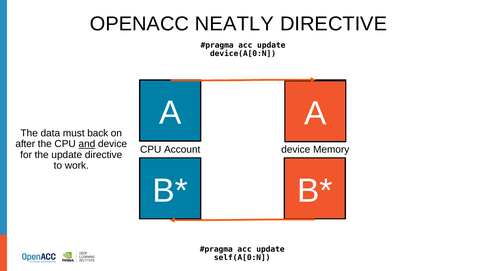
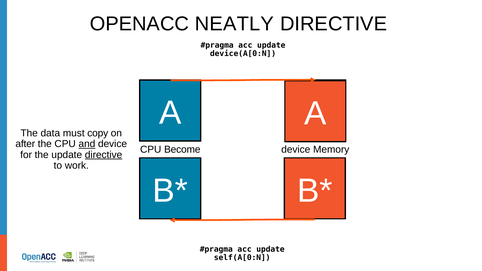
back: back -> copy (98, 133)
Account: Account -> Become (182, 149)
directive underline: none -> present (104, 155)
